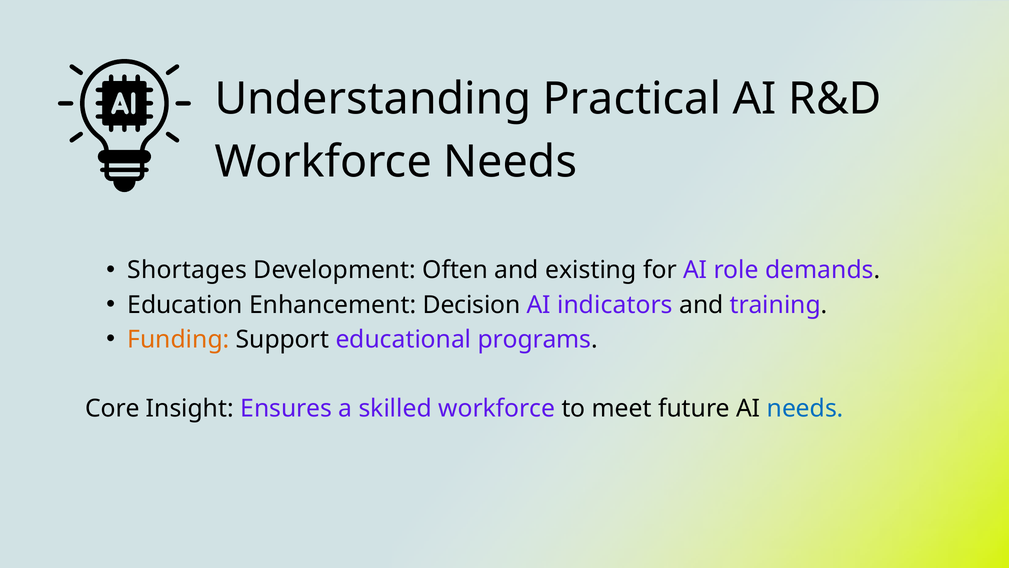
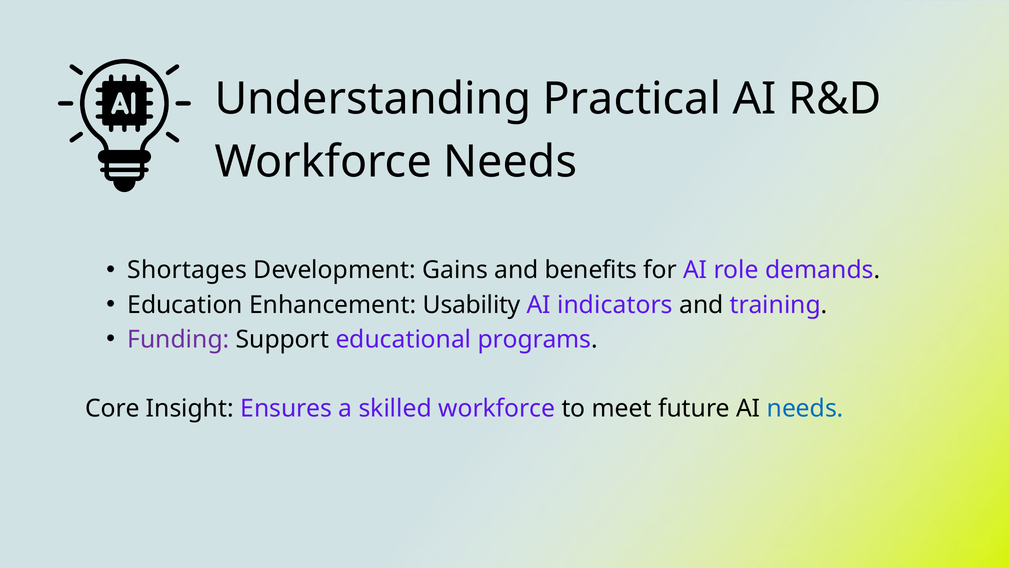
Often: Often -> Gains (455, 270)
existing: existing -> benefits (591, 270)
Decision: Decision -> Usability (472, 305)
Funding colour: orange -> purple (178, 339)
